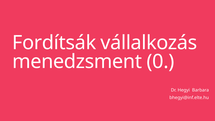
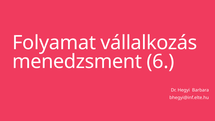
Fordítsák: Fordítsák -> Folyamat (54, 43)
0: 0 -> 6 (160, 62)
